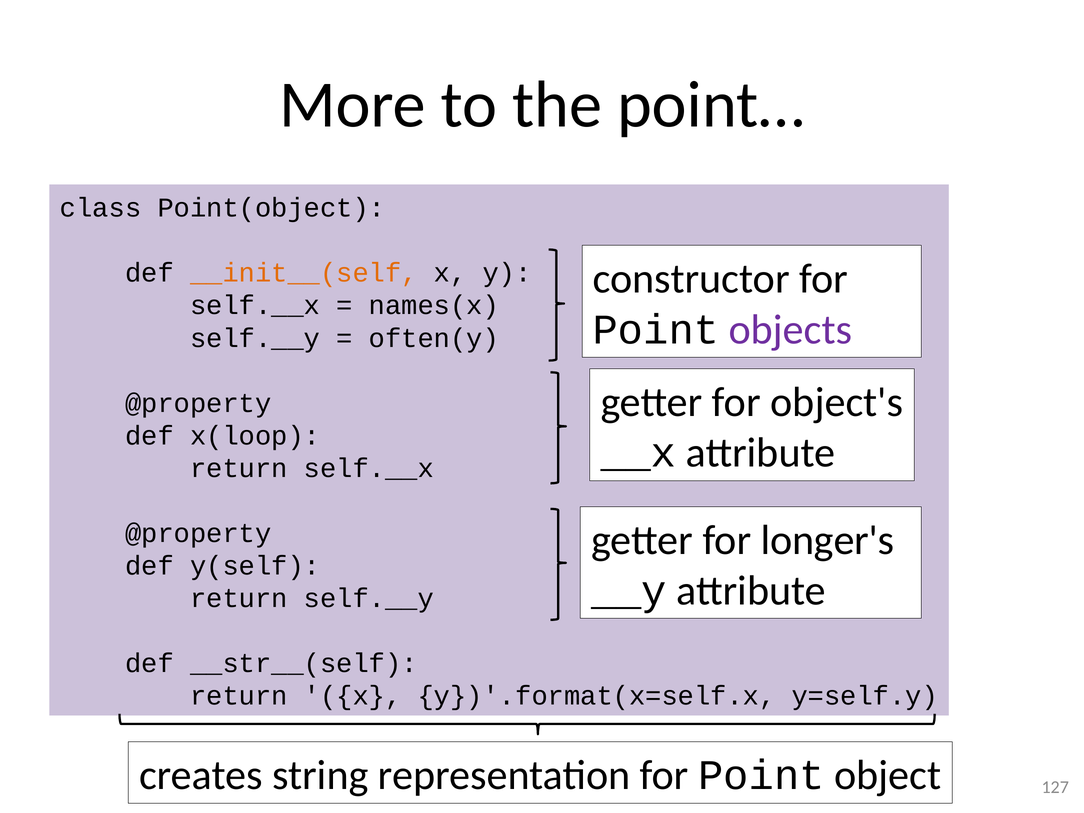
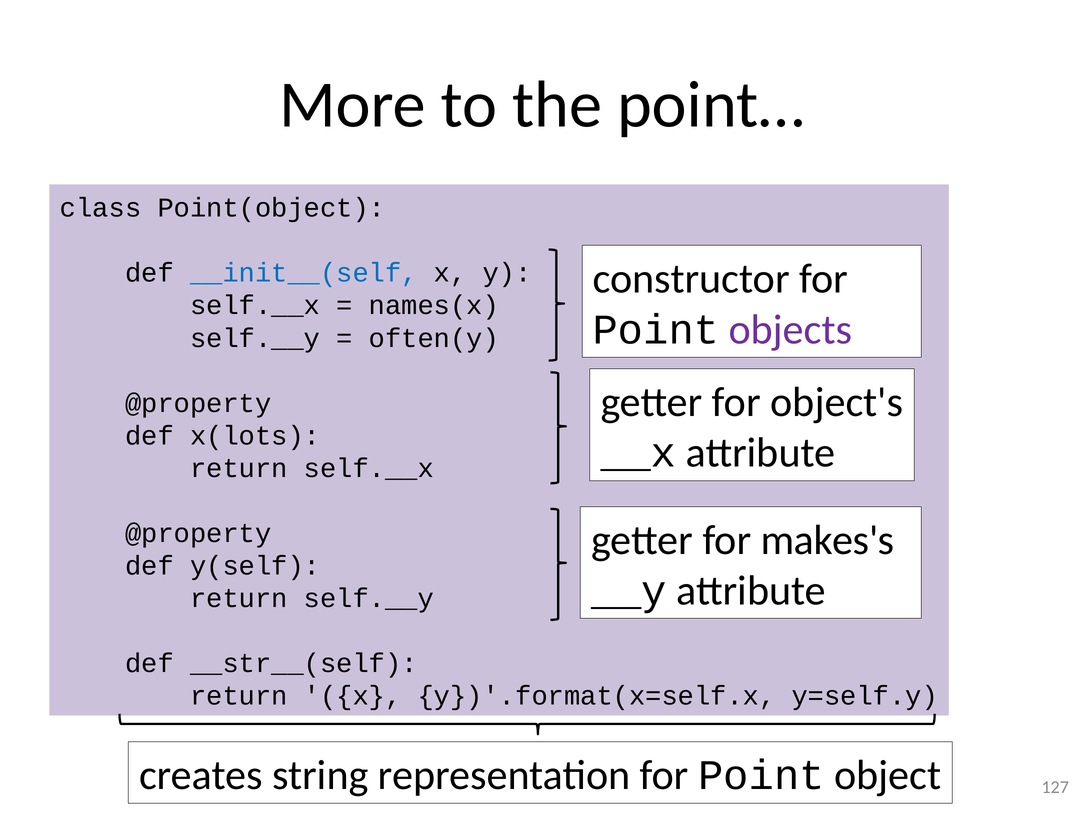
__init__(self colour: orange -> blue (304, 273)
x(loop: x(loop -> x(lots (255, 436)
longer's: longer's -> makes's (828, 540)
